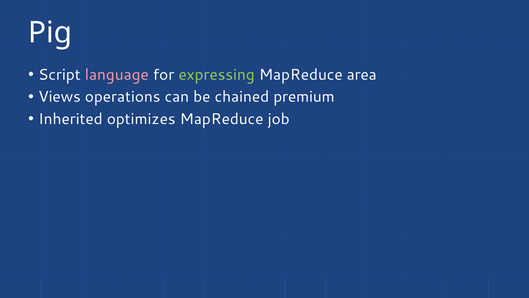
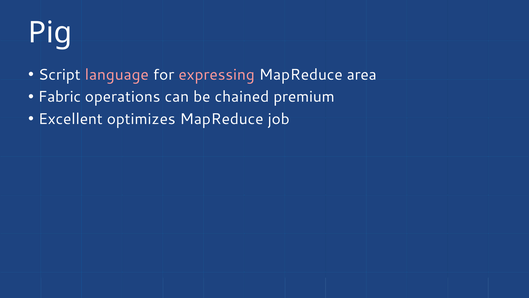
expressing colour: light green -> pink (217, 75)
Views: Views -> Fabric (59, 97)
Inherited: Inherited -> Excellent (70, 119)
